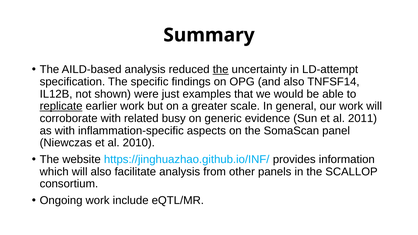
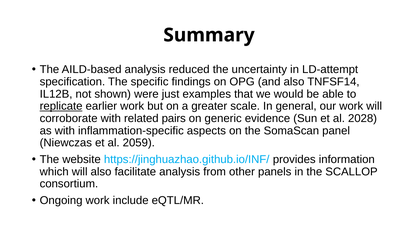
the underline: present -> none (221, 70)
busy: busy -> pairs (174, 118)
2011: 2011 -> 2028 (363, 118)
2010: 2010 -> 2059 (139, 143)
